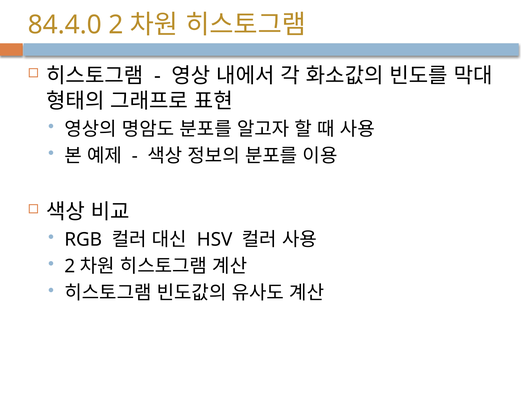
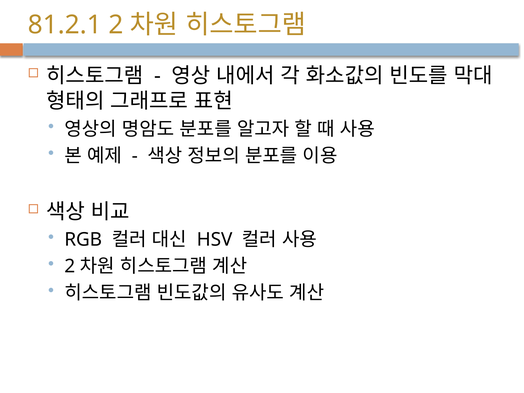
84.4.0: 84.4.0 -> 81.2.1 (65, 25)
